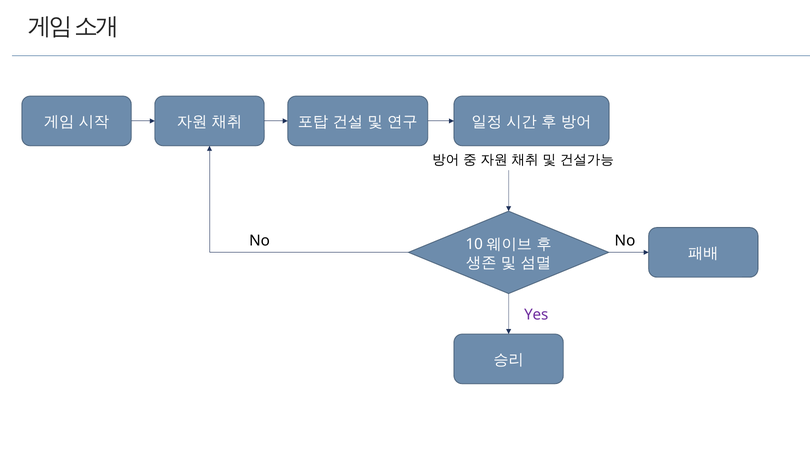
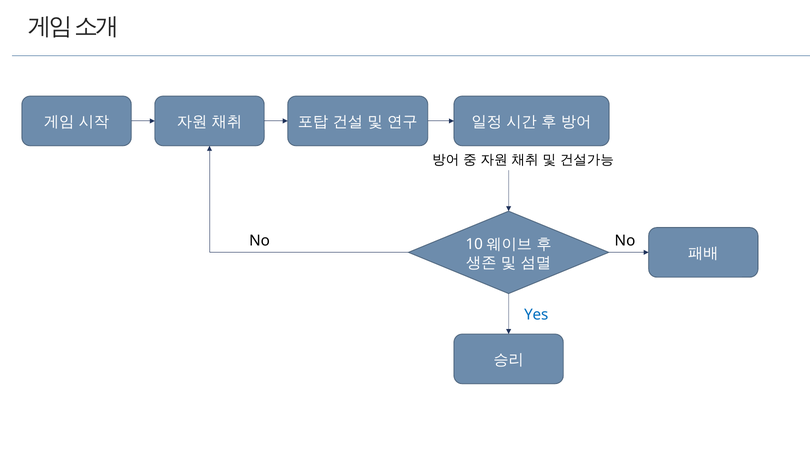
Yes colour: purple -> blue (536, 314)
